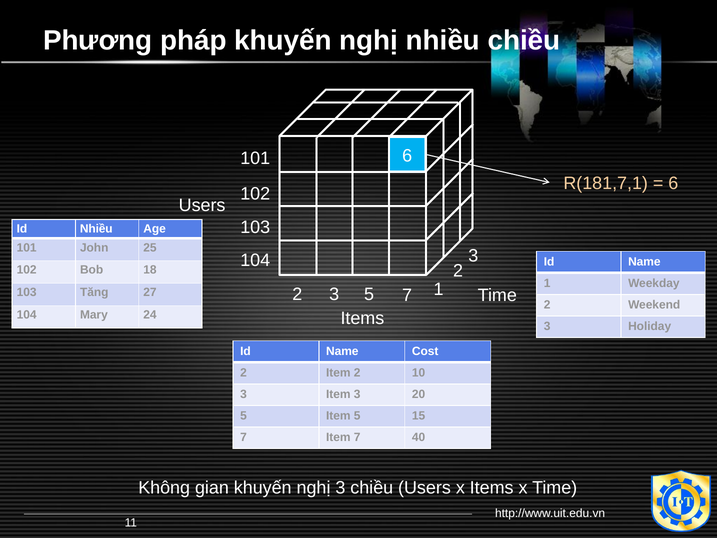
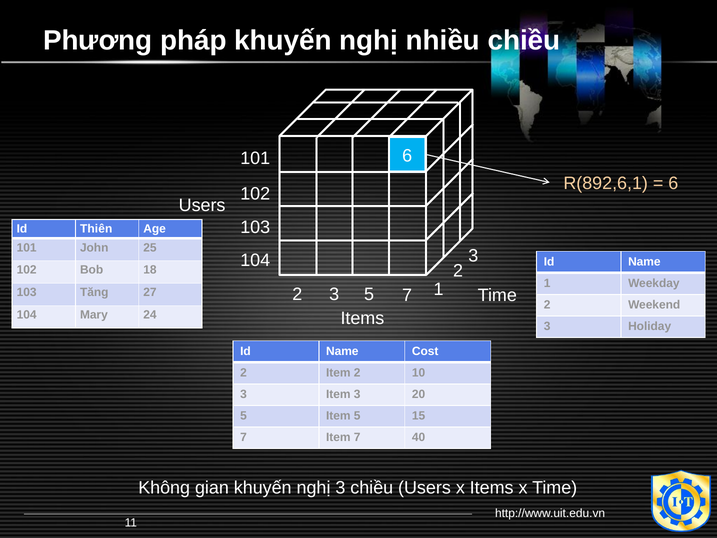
R(181,7,1: R(181,7,1 -> R(892,6,1 (606, 183)
Id Nhiều: Nhiều -> Thiên (96, 228)
